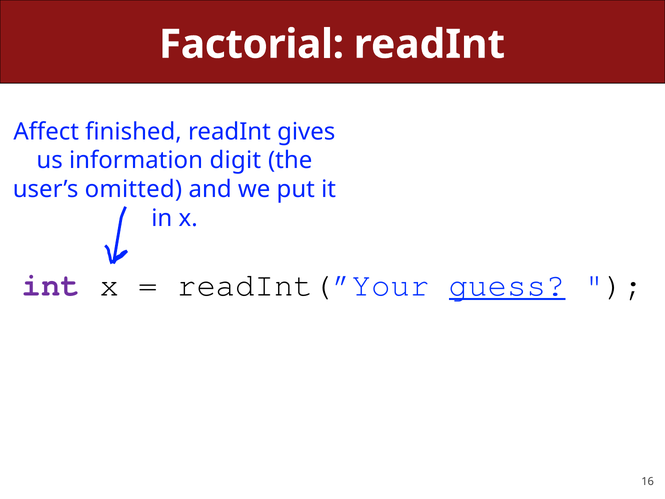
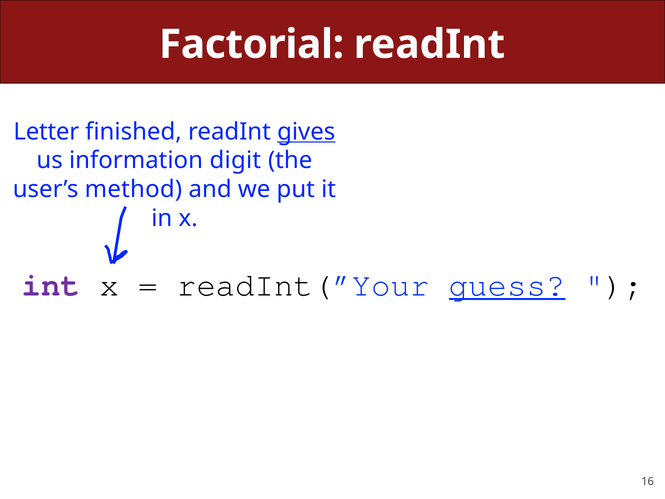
Affect: Affect -> Letter (46, 132)
gives underline: none -> present (306, 132)
omitted: omitted -> method (133, 189)
